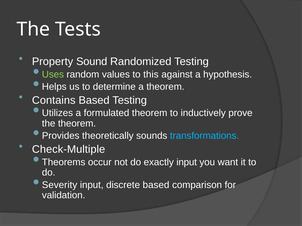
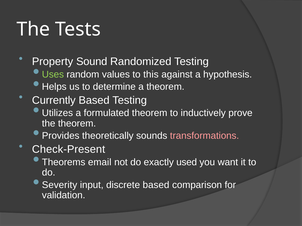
Contains: Contains -> Currently (54, 100)
transformations colour: light blue -> pink (205, 136)
Check-Multiple: Check-Multiple -> Check-Present (69, 150)
occur: occur -> email (100, 162)
exactly input: input -> used (187, 162)
